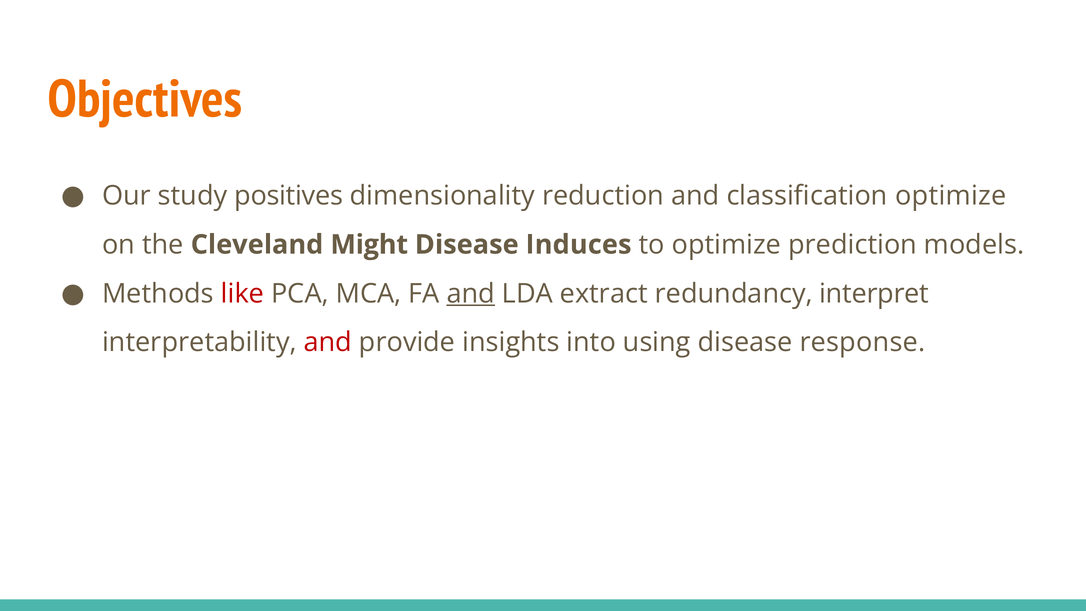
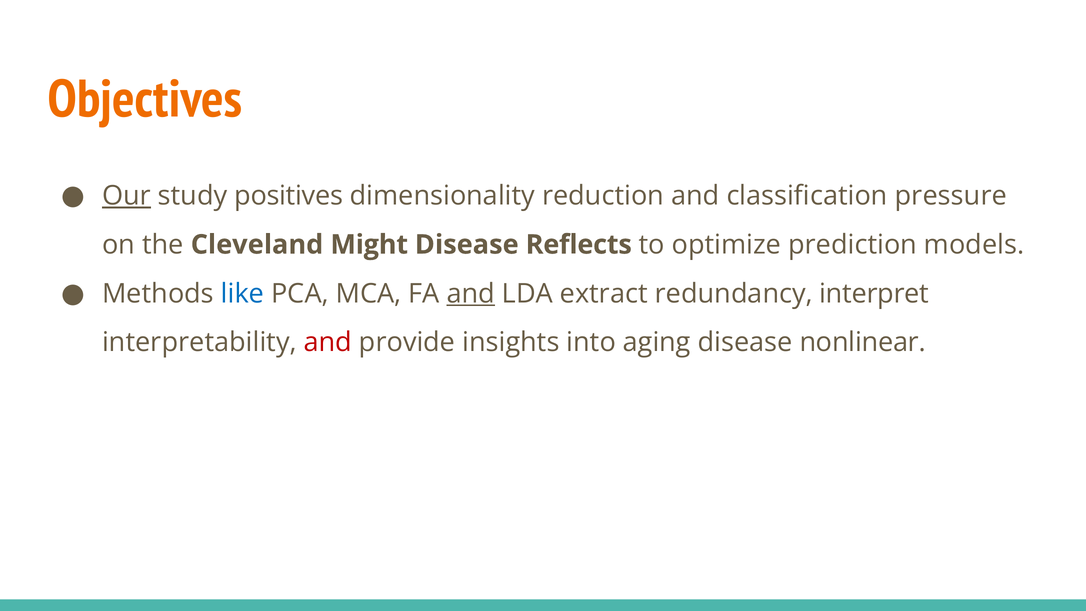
Our underline: none -> present (127, 196)
classification optimize: optimize -> pressure (951, 196)
Induces: Induces -> Reflects (579, 245)
like colour: red -> blue (243, 293)
using: using -> aging (657, 342)
response: response -> nonlinear (863, 342)
